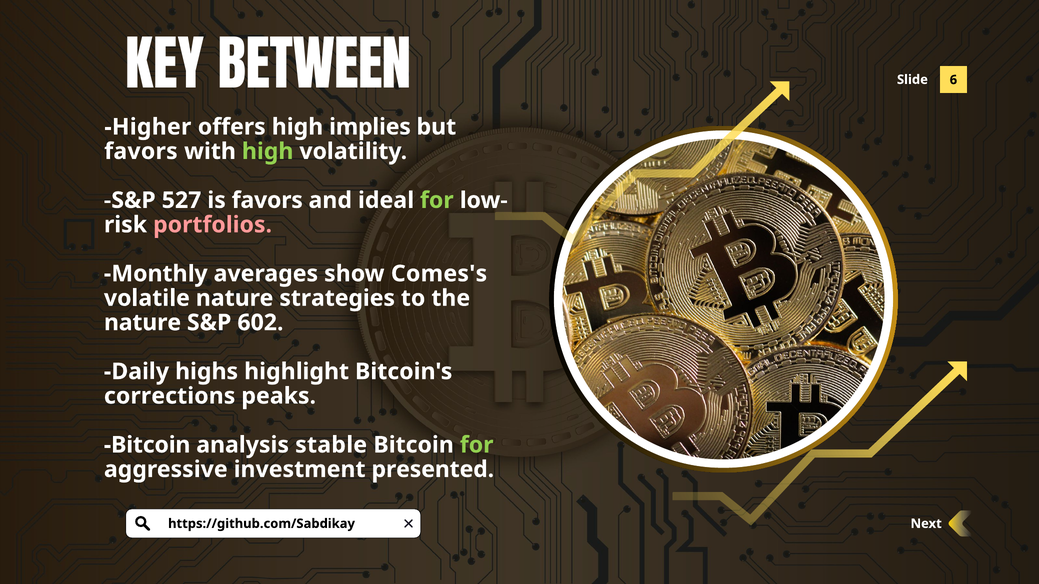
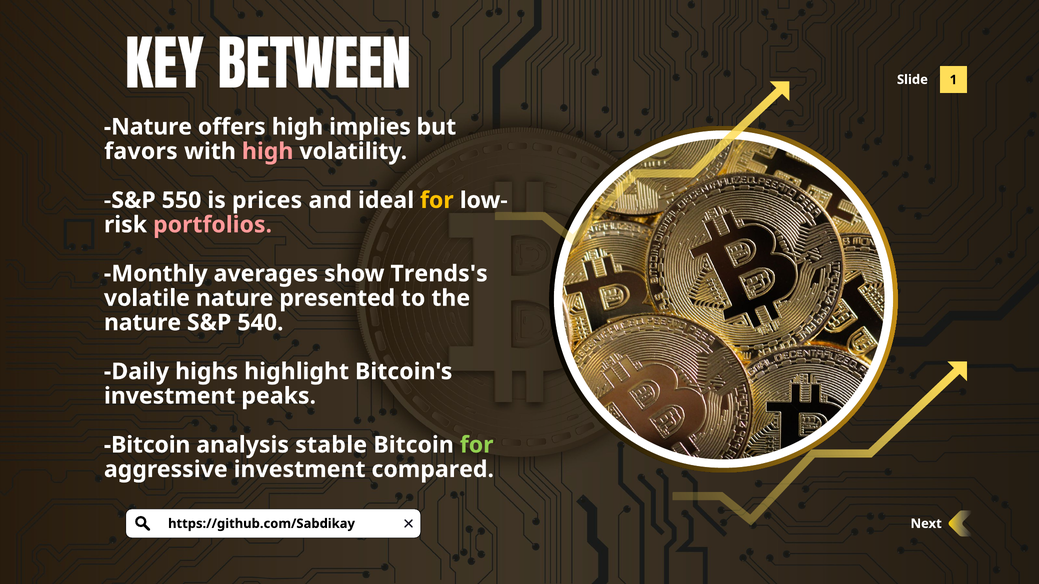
6: 6 -> 1 (953, 80)
Higher: Higher -> Nature (148, 127)
high colour: light green -> pink (268, 151)
527: 527 -> 550 (182, 200)
is favors: favors -> prices (267, 200)
for colour: light green -> yellow (437, 200)
Comes's: Comes's -> Trends's (439, 274)
strategies: strategies -> presented (337, 298)
602: 602 -> 540 (260, 323)
corrections: corrections -> investment (170, 396)
presented: presented -> compared (433, 470)
